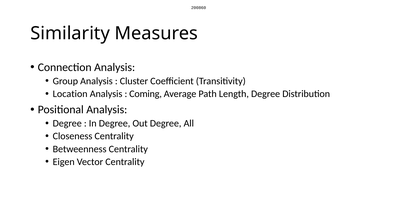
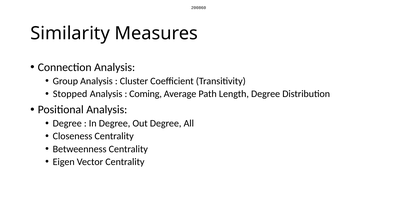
Location: Location -> Stopped (70, 94)
